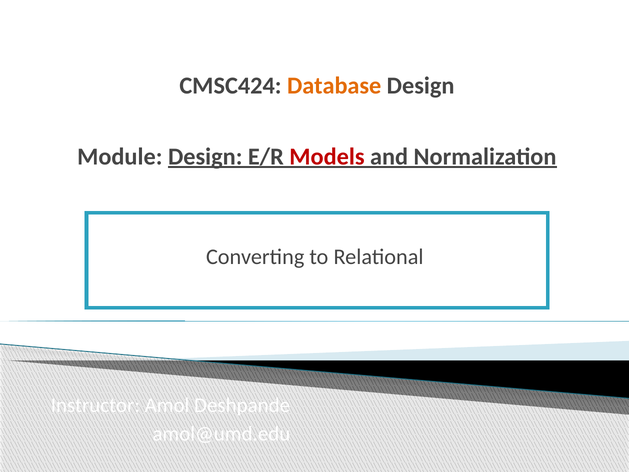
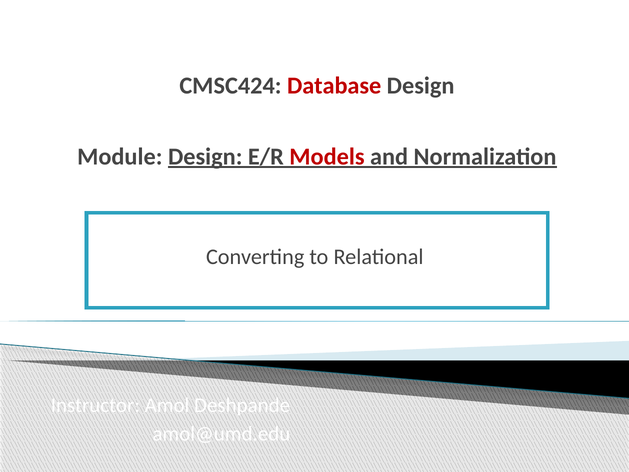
Database colour: orange -> red (334, 86)
